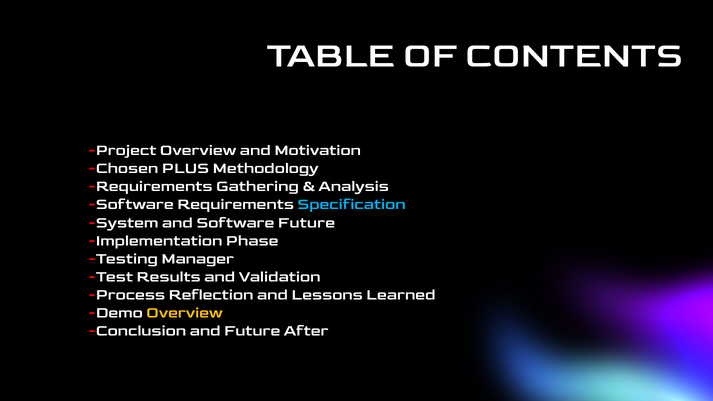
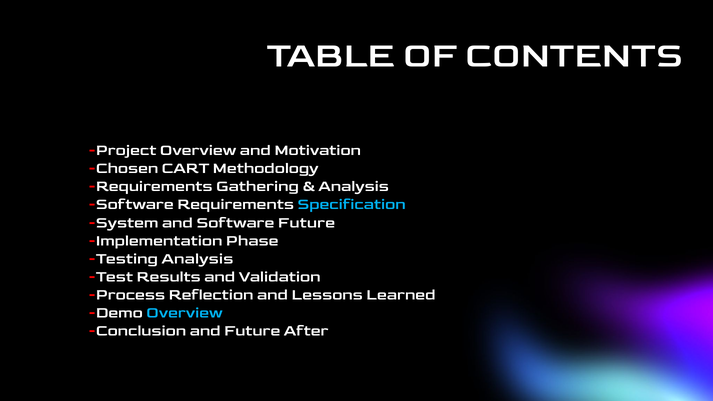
PLUS: PLUS -> CART (186, 168)
Testing Manager: Manager -> Analysis (197, 258)
Overview colour: yellow -> light blue (184, 313)
